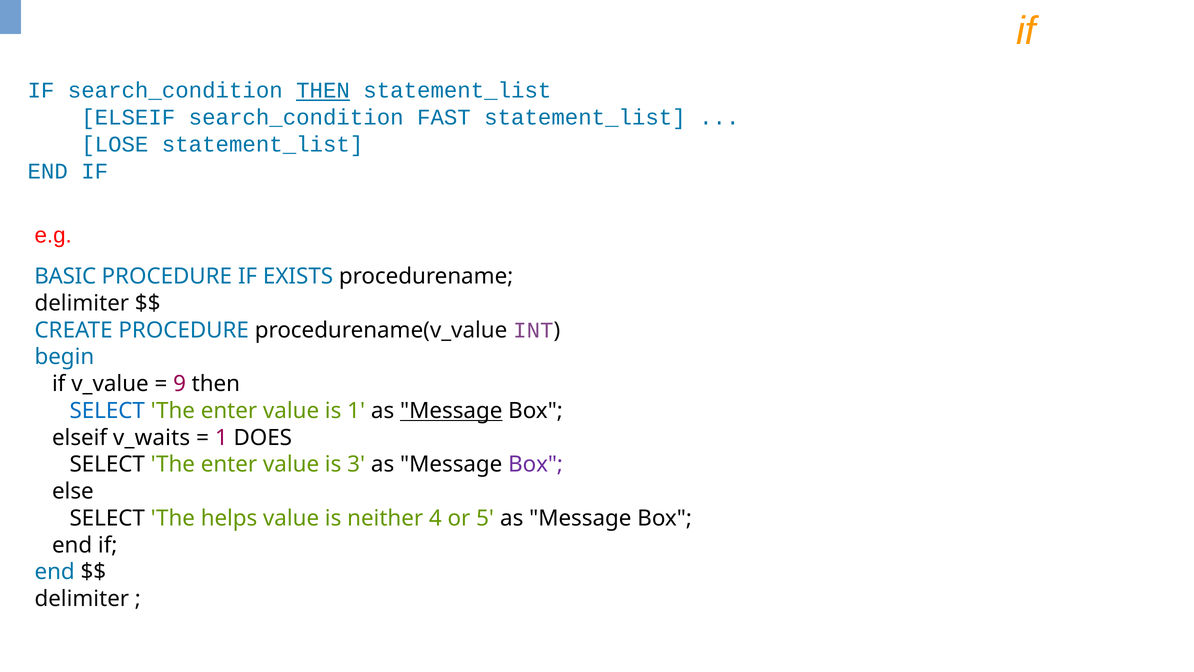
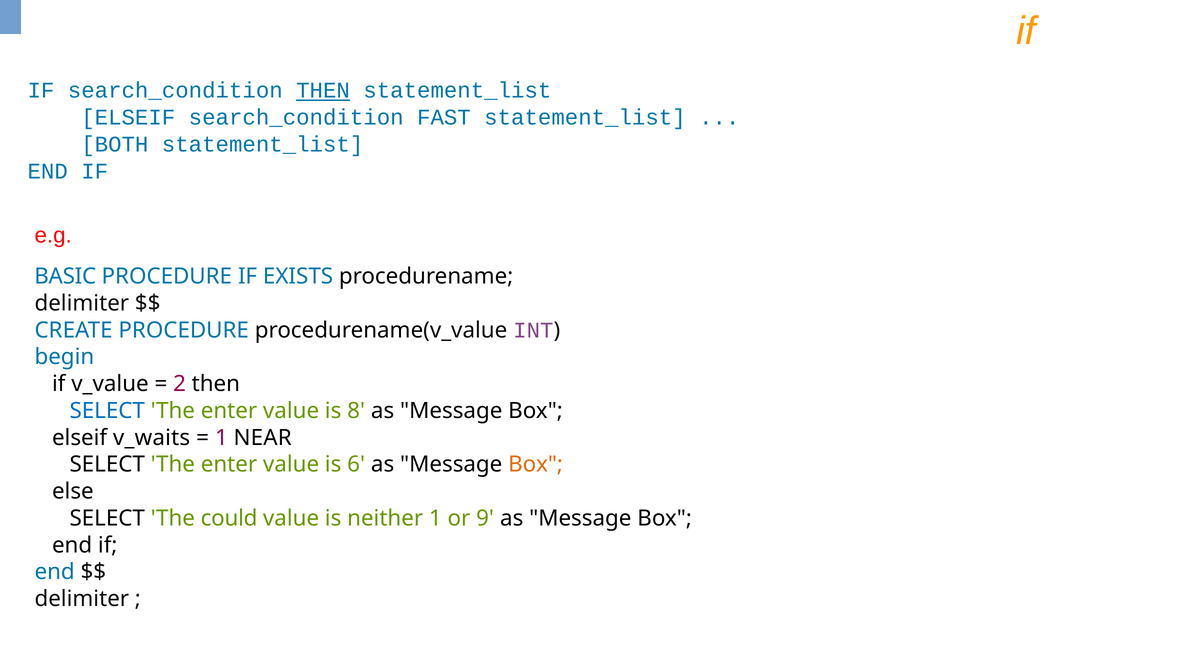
LOSE: LOSE -> BOTH (115, 144)
9: 9 -> 2 (180, 384)
is 1: 1 -> 8 (356, 411)
Message underline: present -> none (451, 411)
DOES: DOES -> NEAR (263, 437)
3: 3 -> 6 (356, 464)
Box colour: purple -> orange (536, 464)
helps: helps -> could (229, 518)
neither 4: 4 -> 1 (435, 518)
5: 5 -> 9 (485, 518)
